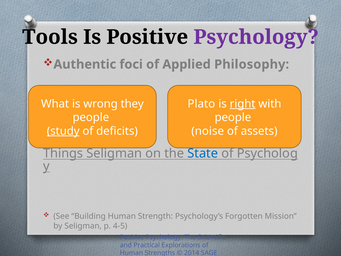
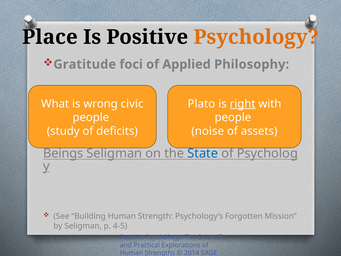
Tools: Tools -> Place (50, 37)
Psychology colour: purple -> orange (256, 37)
Authentic: Authentic -> Gratitude (85, 64)
they: they -> civic (132, 104)
study underline: present -> none (63, 131)
Things: Things -> Beings (63, 153)
